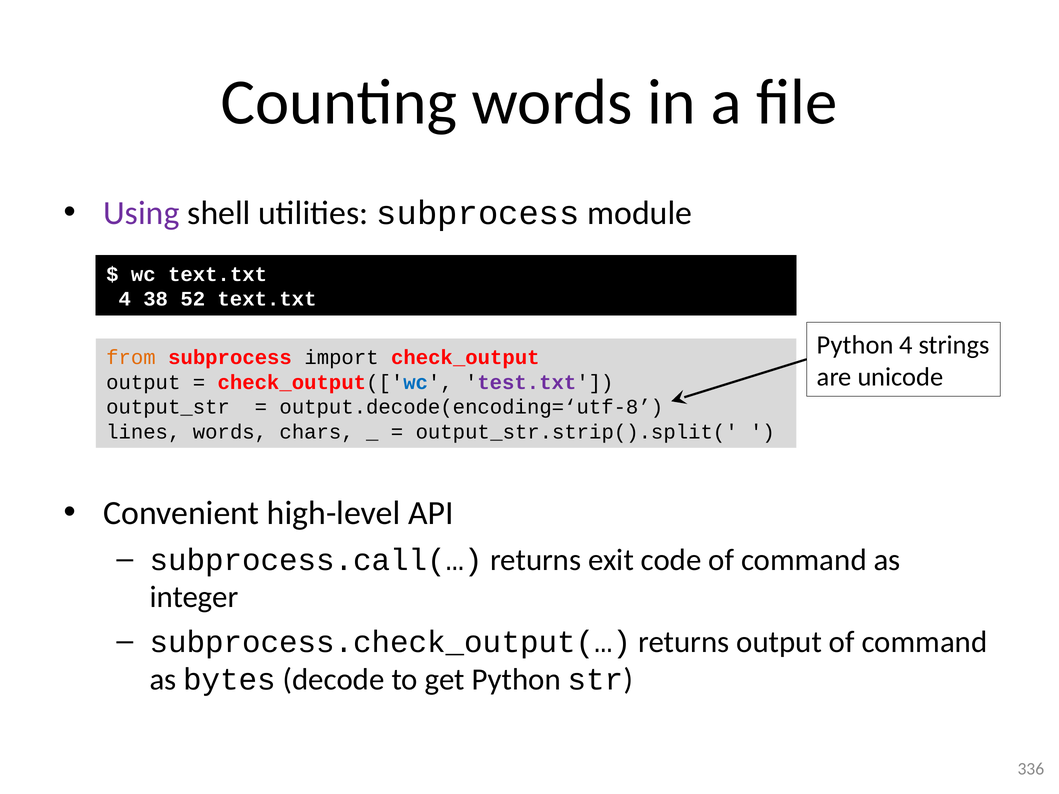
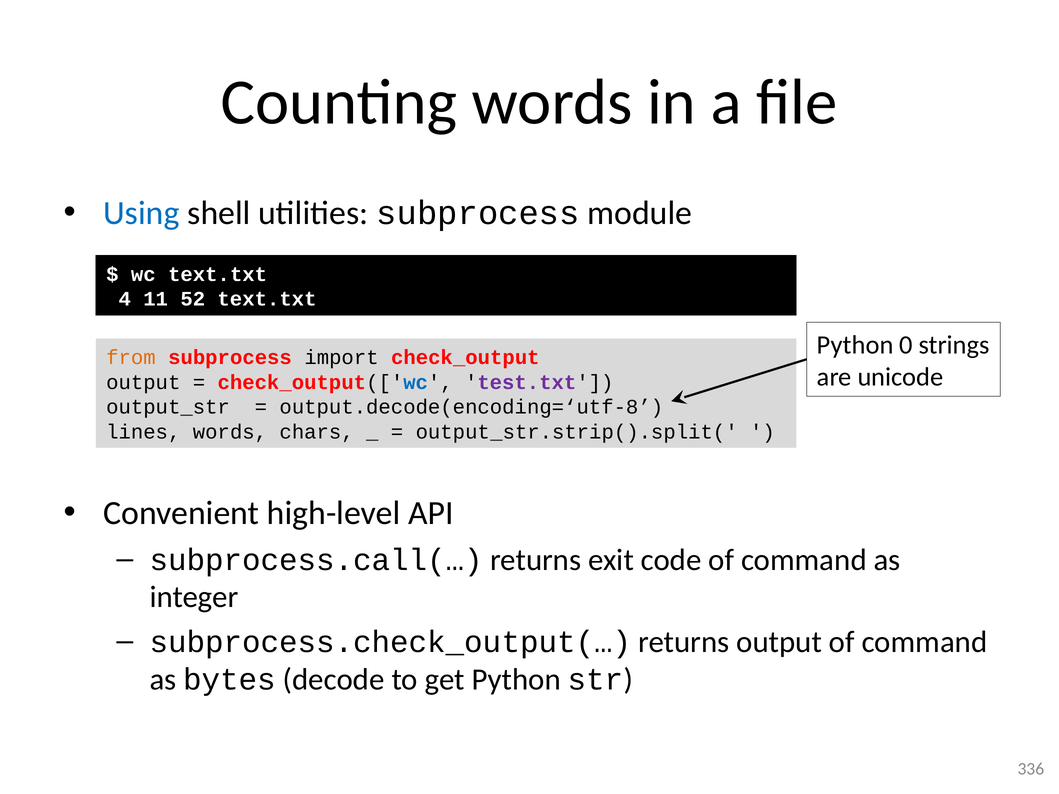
Using colour: purple -> blue (141, 213)
38: 38 -> 11 (156, 299)
Python 4: 4 -> 0 (906, 345)
